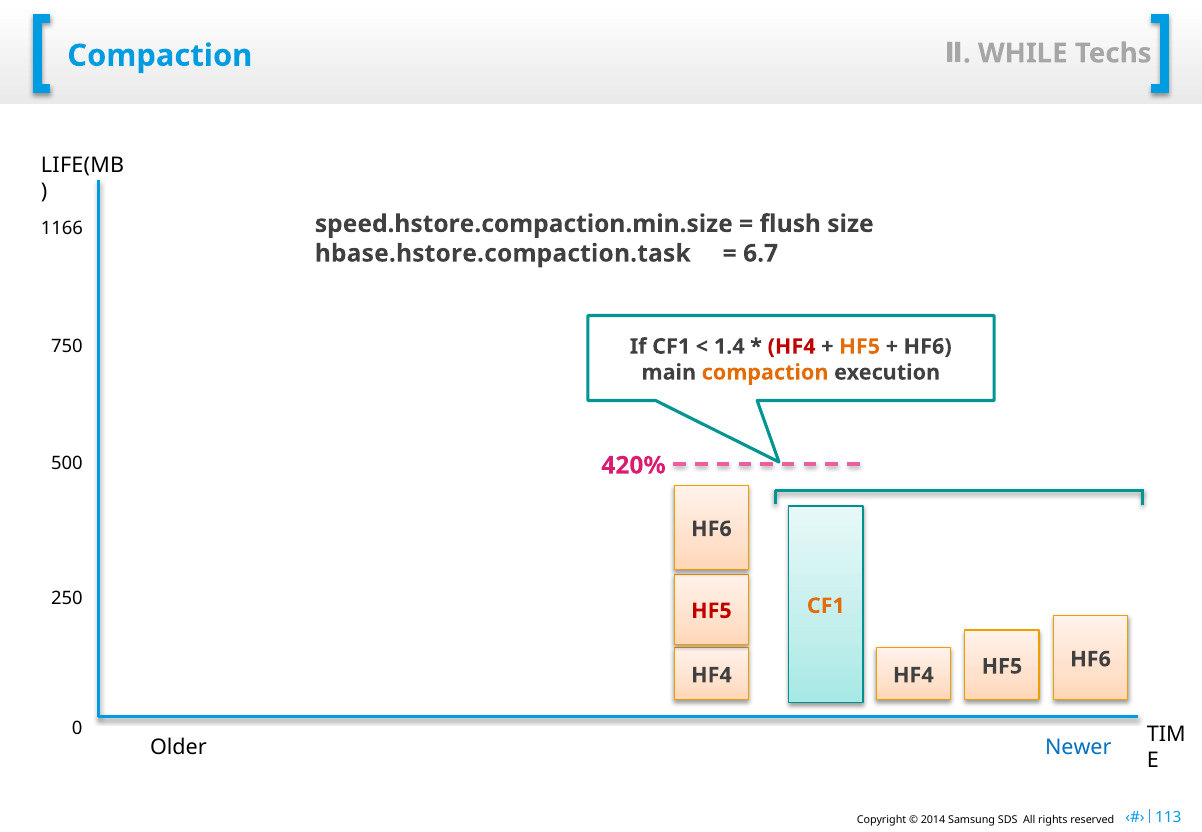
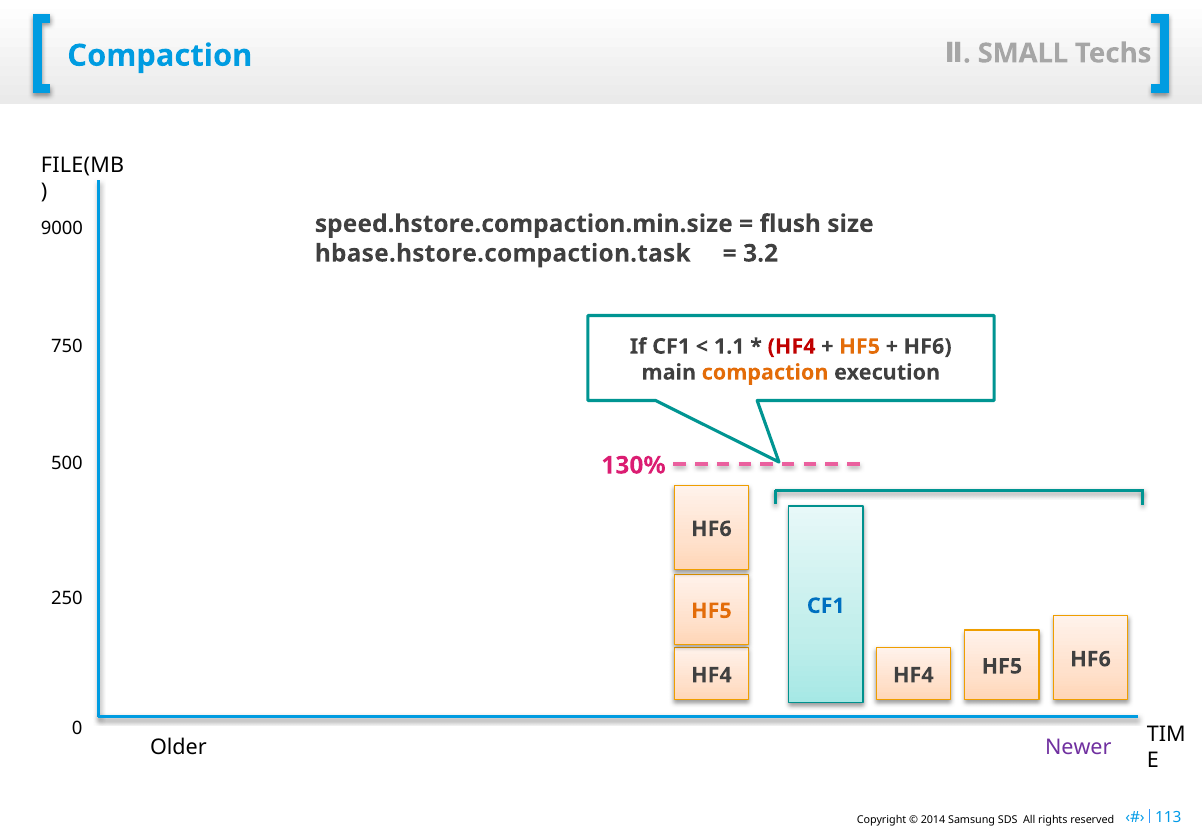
WHILE: WHILE -> SMALL (1023, 53)
LIFE(MB: LIFE(MB -> FILE(MB (83, 165)
1166: 1166 -> 9000 (62, 229)
6.7: 6.7 -> 3.2 (761, 253)
1.4: 1.4 -> 1.1 (729, 347)
420%: 420% -> 130% (633, 466)
CF1 colour: orange -> blue (826, 606)
HF5 colour: red -> orange (711, 611)
Newer colour: blue -> purple (1078, 748)
